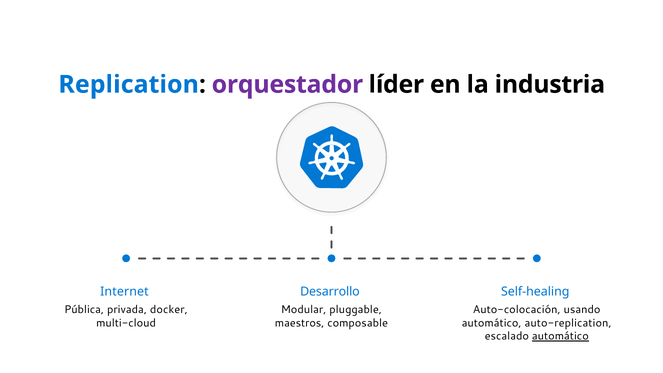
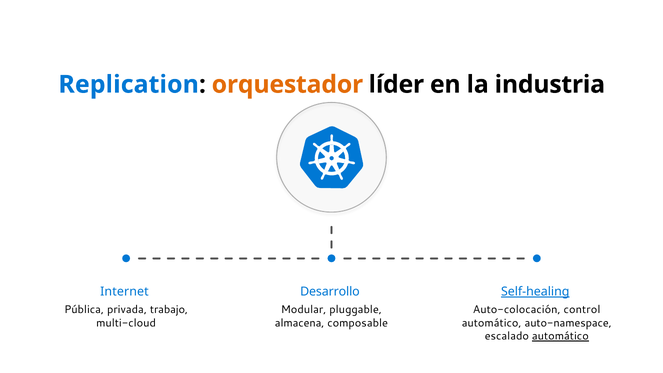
orquestador colour: purple -> orange (287, 85)
Self-healing underline: none -> present (535, 292)
docker: docker -> trabajo (169, 310)
usando: usando -> control (582, 310)
maestros: maestros -> almacena (300, 323)
auto-replication: auto-replication -> auto-namespace (568, 323)
